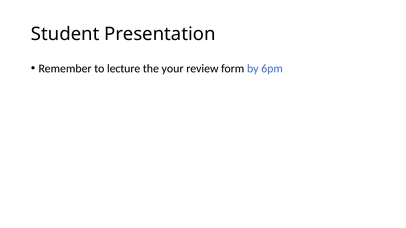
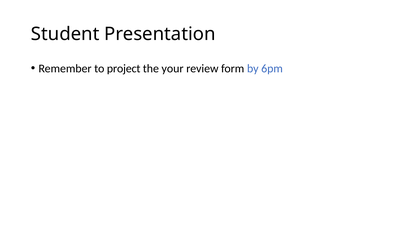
lecture: lecture -> project (124, 69)
